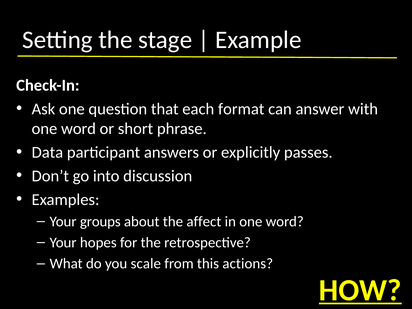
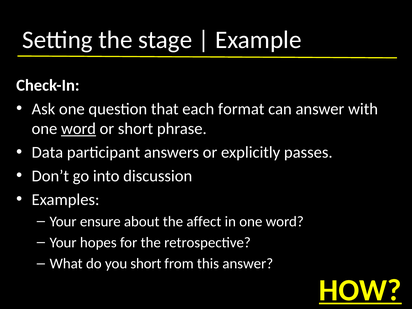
word underline: none -> present (79, 129)
groups: groups -> ensure (100, 222)
you scale: scale -> short (146, 264)
this actions: actions -> answer (248, 264)
